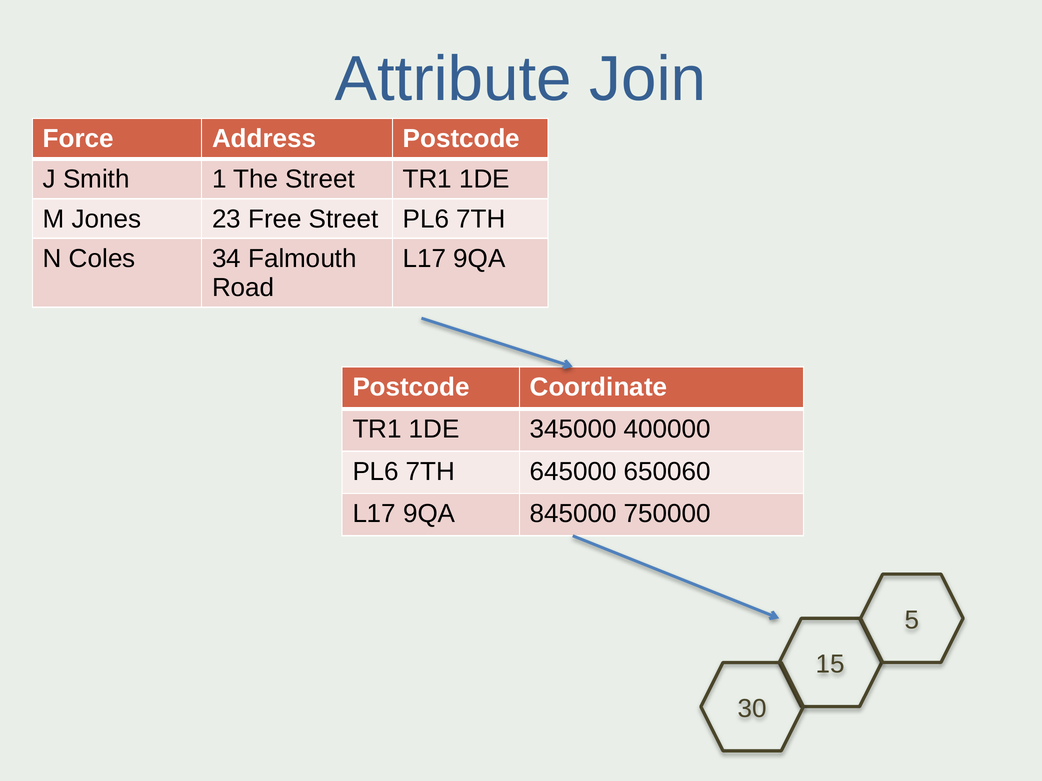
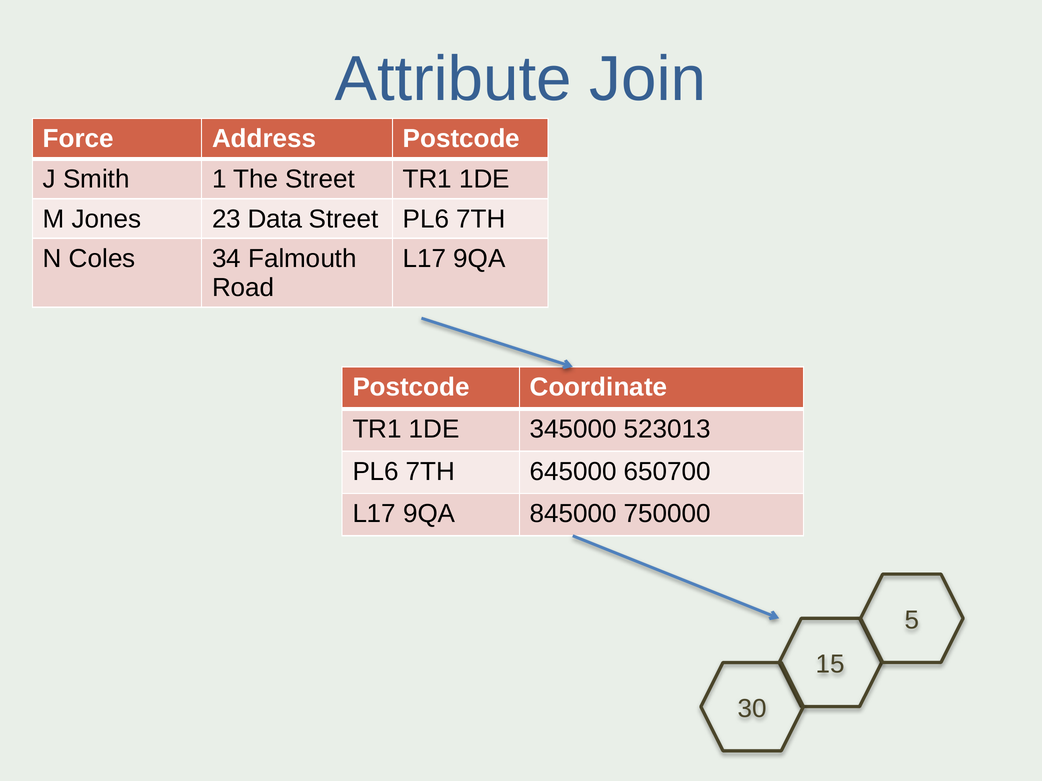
Free: Free -> Data (275, 219)
400000: 400000 -> 523013 (667, 430)
650060: 650060 -> 650700 (667, 472)
